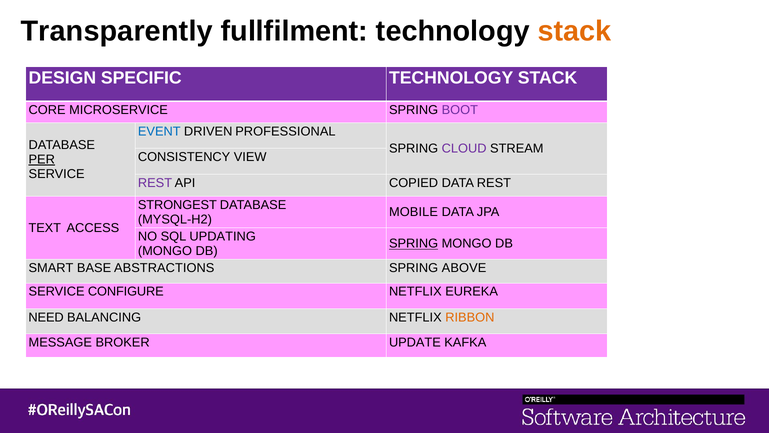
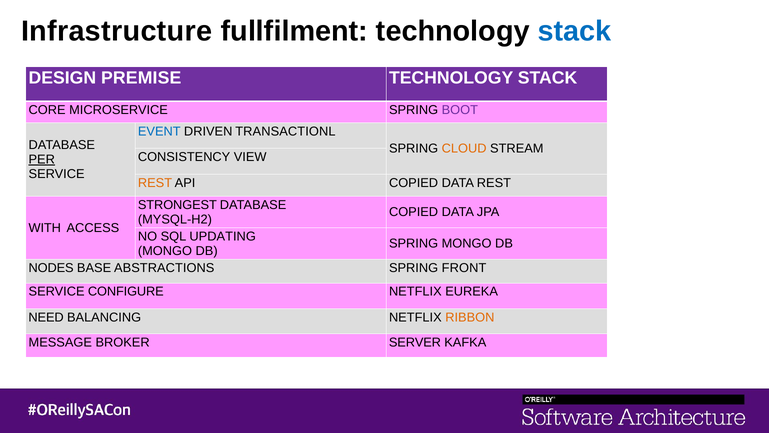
Transparently: Transparently -> Infrastructure (117, 31)
stack colour: orange -> blue (574, 31)
SPECIFIC: SPECIFIC -> PREMISE (141, 78)
PROFESSIONAL: PROFESSIONAL -> TRANSACTIONL (285, 131)
CLOUD colour: purple -> orange (464, 148)
REST colour: purple -> orange (155, 183)
MOBILE: MOBILE -> COPIED (414, 212)
TEXT: TEXT -> WITH (45, 228)
SPRING underline: present -> none (414, 243)
SMART: SMART -> NODES (51, 268)
ABOVE: ABOVE -> FRONT (464, 268)
UPDATE: UPDATE -> SERVER (415, 342)
